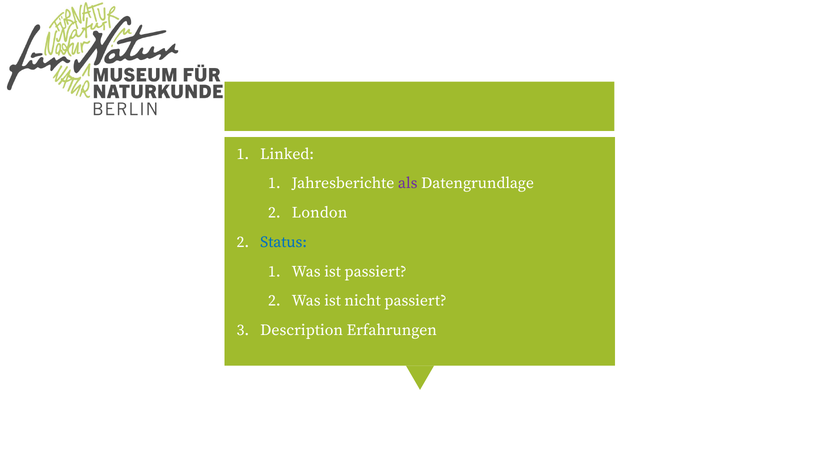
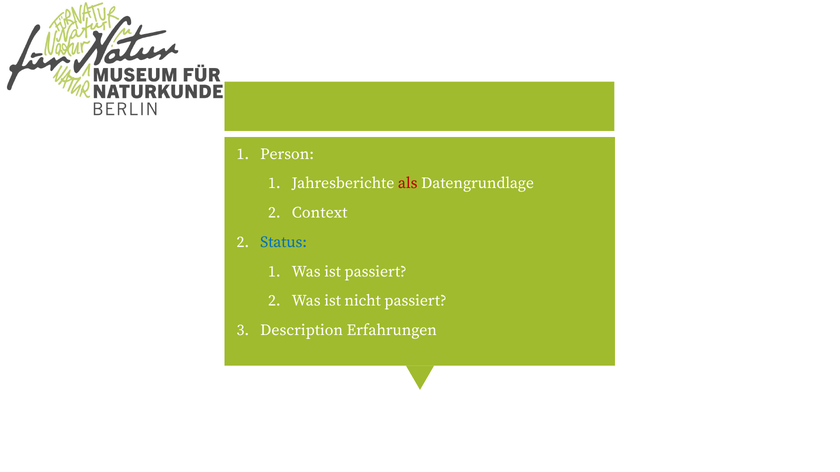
Linked: Linked -> Person (287, 154)
als colour: purple -> red (408, 183)
London: London -> Context (320, 213)
